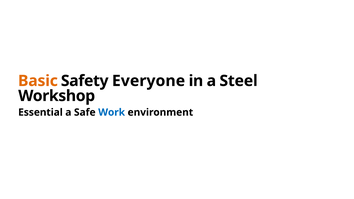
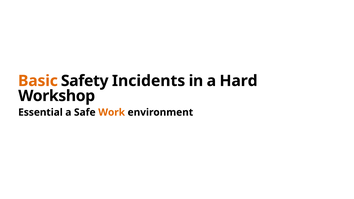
Everyone: Everyone -> Incidents (149, 81)
Steel: Steel -> Hard (239, 81)
Work colour: blue -> orange (112, 112)
